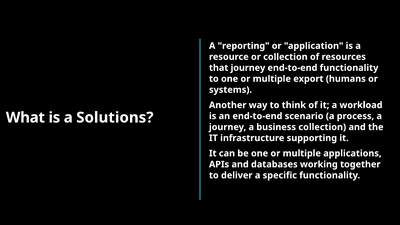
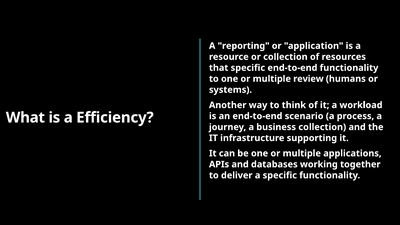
that journey: journey -> specific (248, 68)
export: export -> review (308, 79)
Solutions: Solutions -> Efficiency (115, 118)
